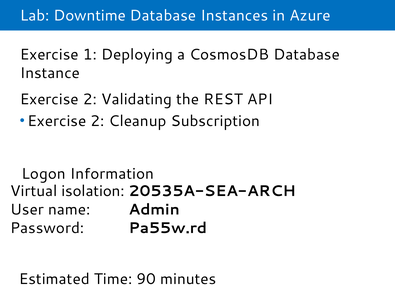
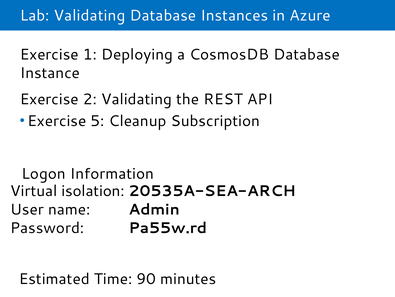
Lab Downtime: Downtime -> Validating (90, 16)
2: 2 -> 5 (97, 121)
